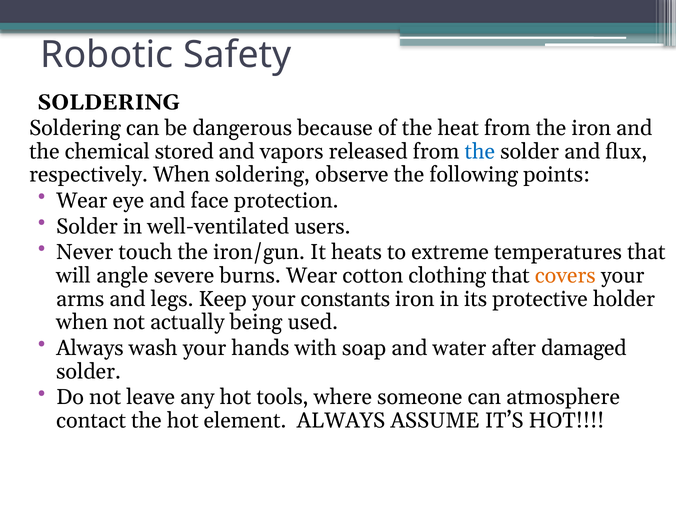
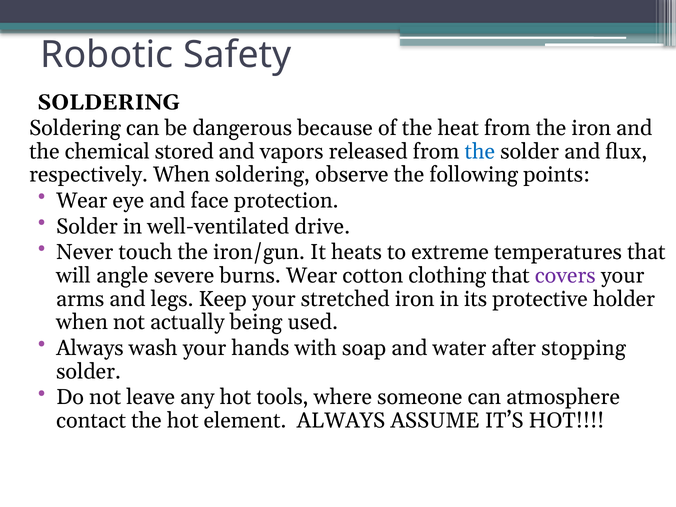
users: users -> drive (322, 226)
covers colour: orange -> purple (565, 276)
constants: constants -> stretched (345, 299)
damaged: damaged -> stopping (584, 348)
